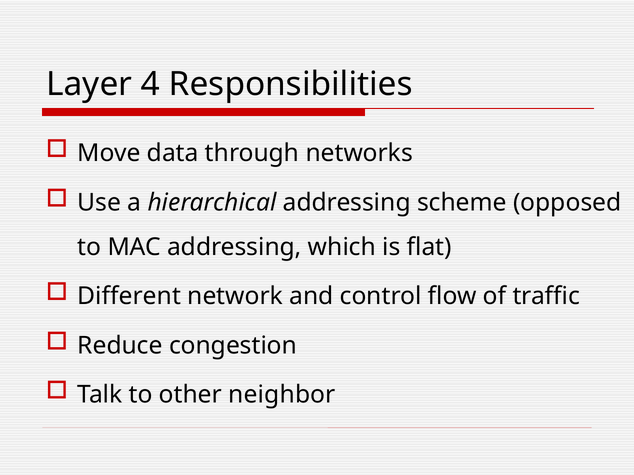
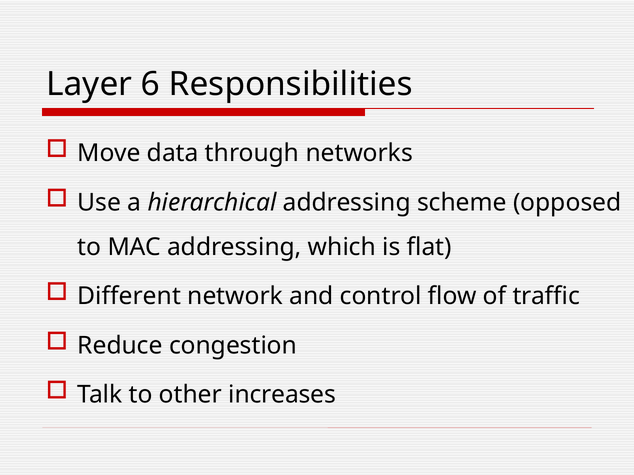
4: 4 -> 6 (150, 85)
neighbor: neighbor -> increases (282, 395)
